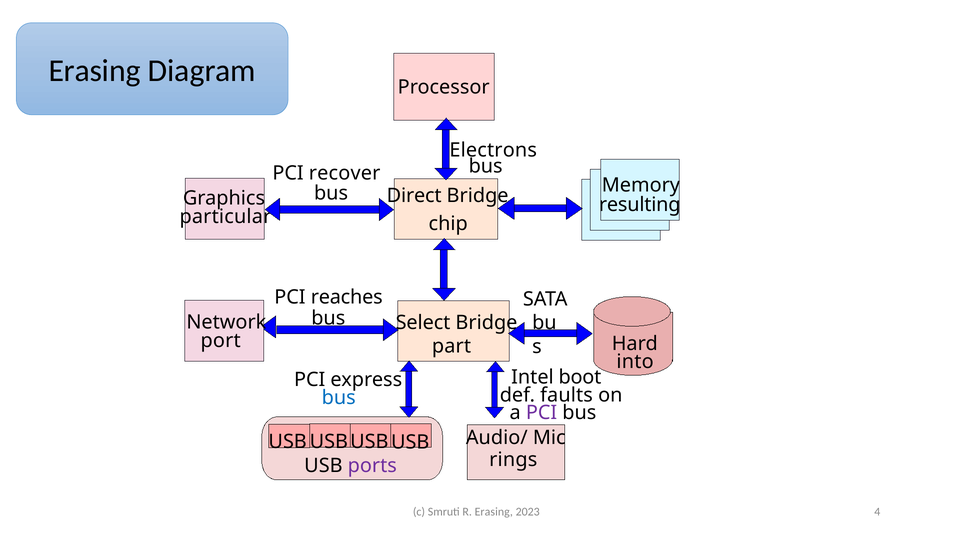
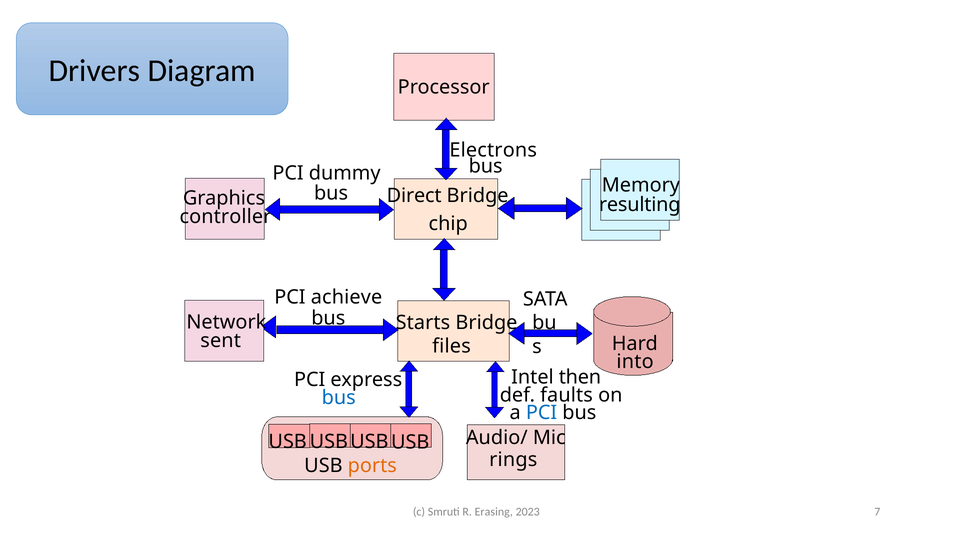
Erasing: Erasing -> Drivers (94, 71)
recover: recover -> dummy (345, 173)
particular: particular -> controller (225, 217)
reaches: reaches -> achieve (347, 297)
Select: Select -> Starts (423, 323)
port: port -> sent (221, 341)
part: part -> files (451, 346)
boot: boot -> then (580, 377)
PCI colour: purple -> blue (542, 413)
ports colour: purple -> orange (372, 466)
4: 4 -> 7 (877, 512)
